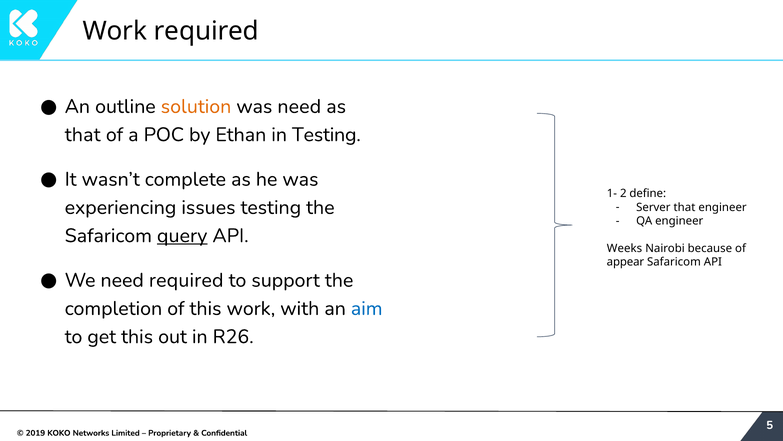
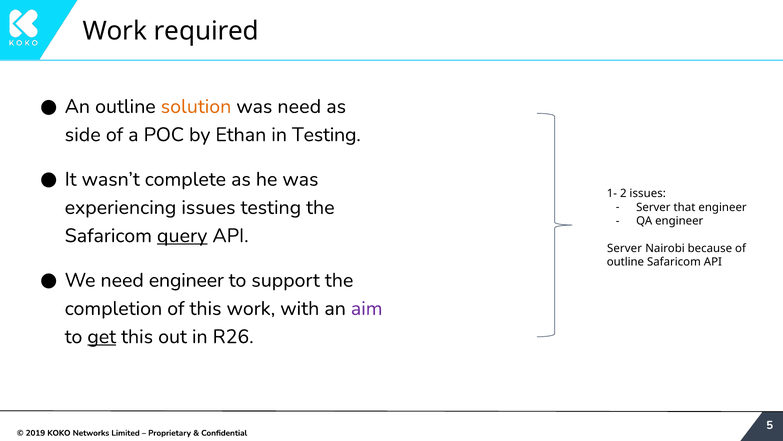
that: that -> side (83, 134)
2 define: define -> issues (648, 193)
Weeks: Weeks -> Server (625, 248)
appear: appear -> outline (625, 262)
need required: required -> engineer (186, 280)
aim colour: blue -> purple (367, 308)
get underline: none -> present (102, 336)
